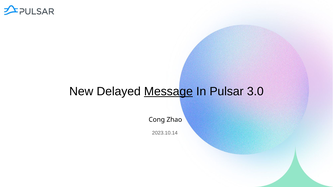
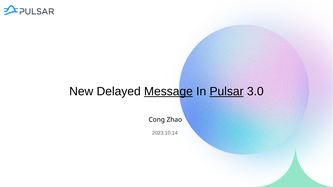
Pulsar underline: none -> present (227, 92)
